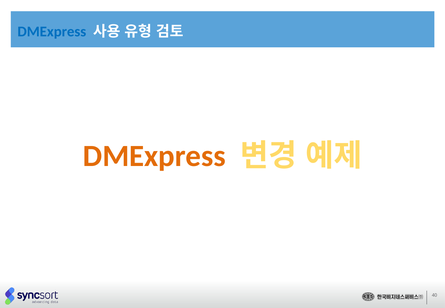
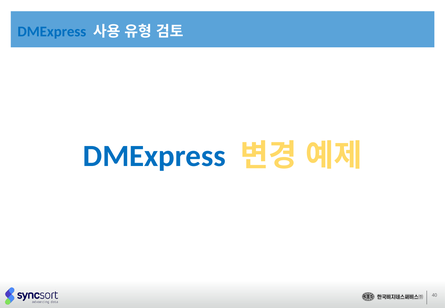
DMExpress colour: orange -> blue (154, 156)
